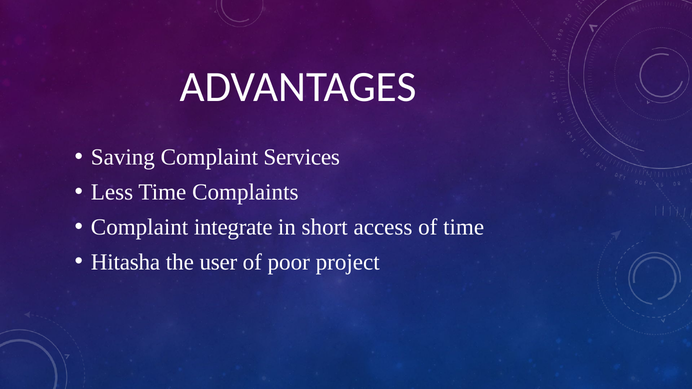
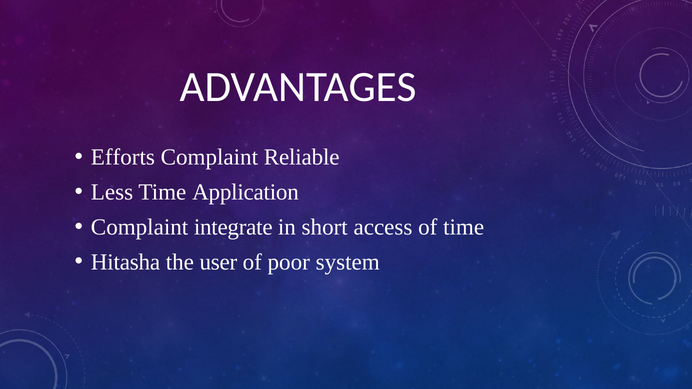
Saving: Saving -> Efforts (123, 157)
Services: Services -> Reliable (302, 157)
Complaints: Complaints -> Application (245, 192)
project: project -> system (348, 262)
